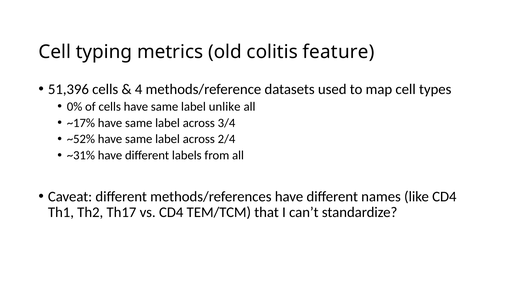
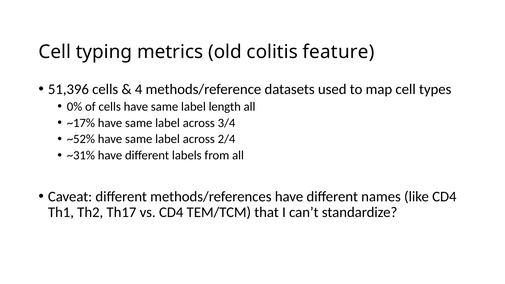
unlike: unlike -> length (225, 107)
